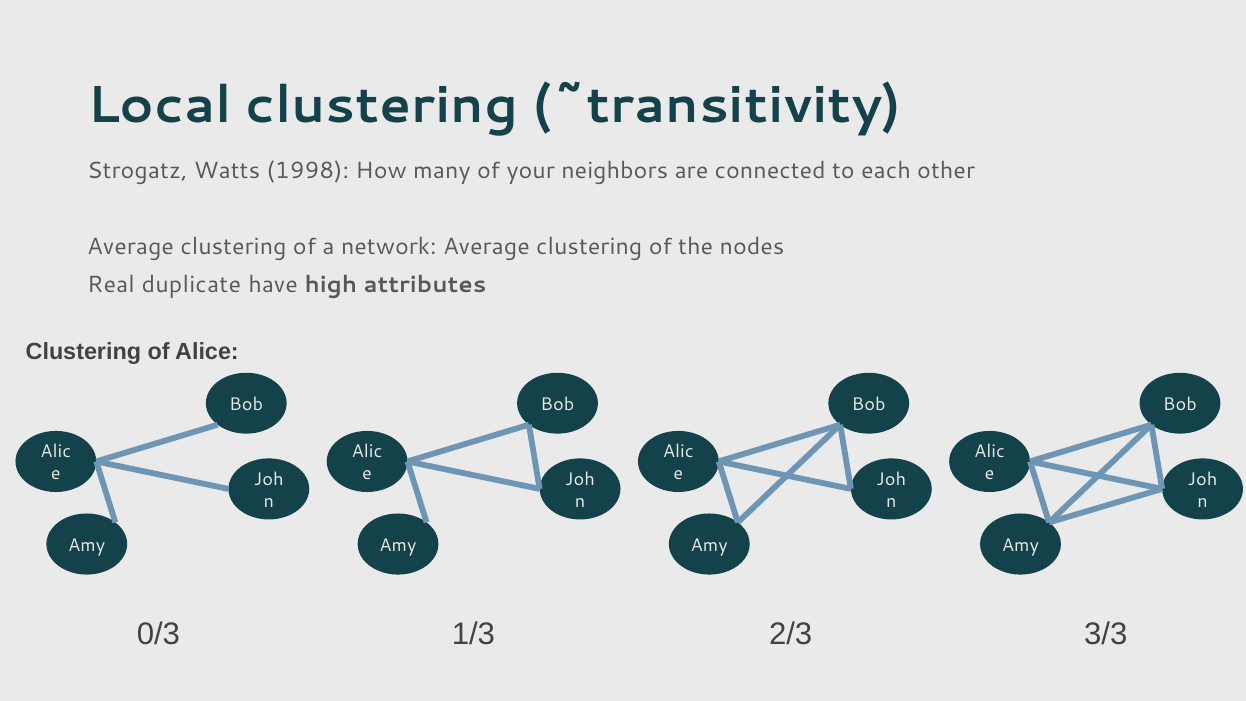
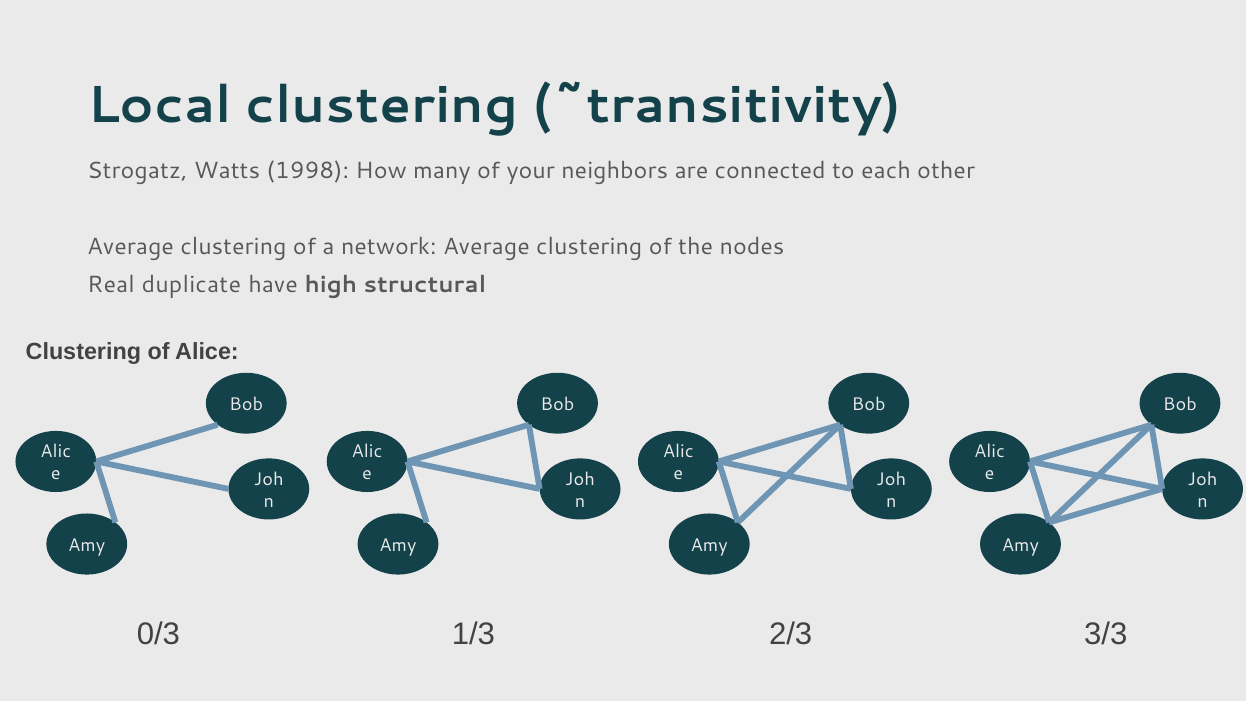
attributes: attributes -> structural (425, 285)
